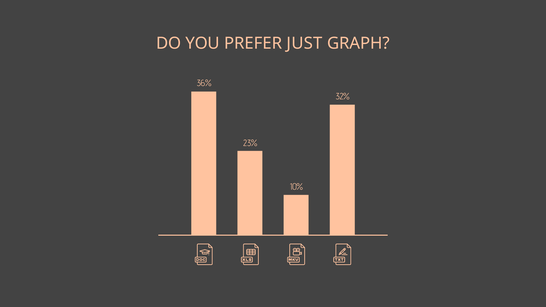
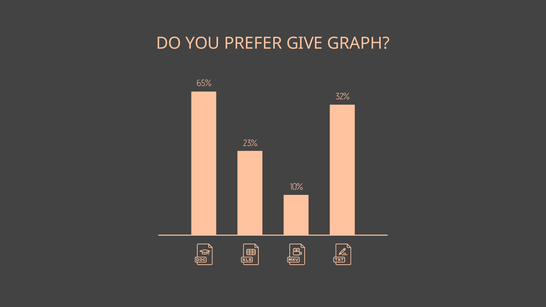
JUST: JUST -> GIVE (305, 43)
36%: 36% -> 65% (204, 83)
